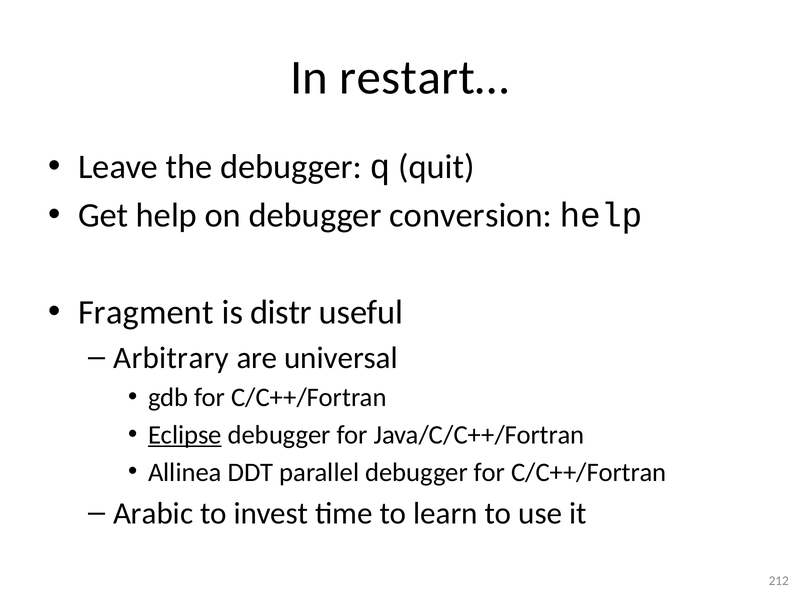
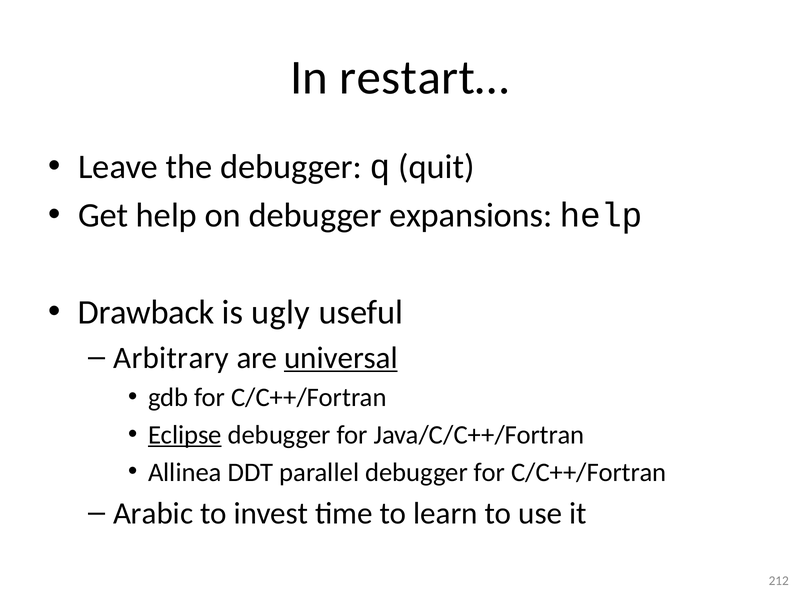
conversion: conversion -> expansions (471, 216)
Fragment: Fragment -> Drawback (146, 313)
distr: distr -> ugly (281, 313)
universal underline: none -> present (341, 358)
